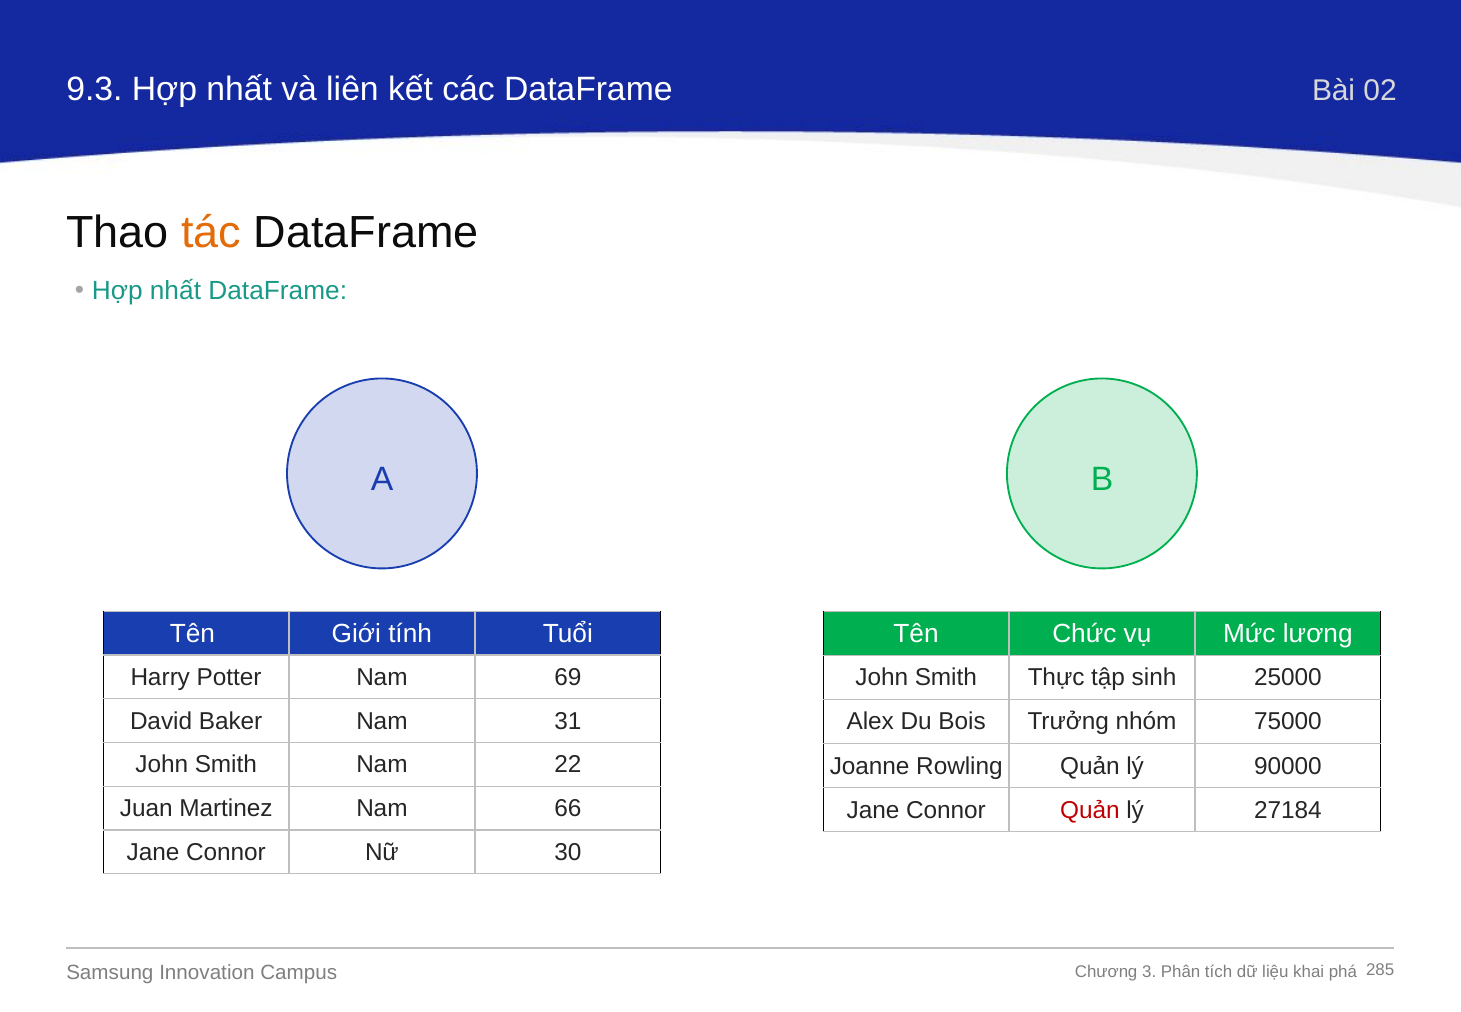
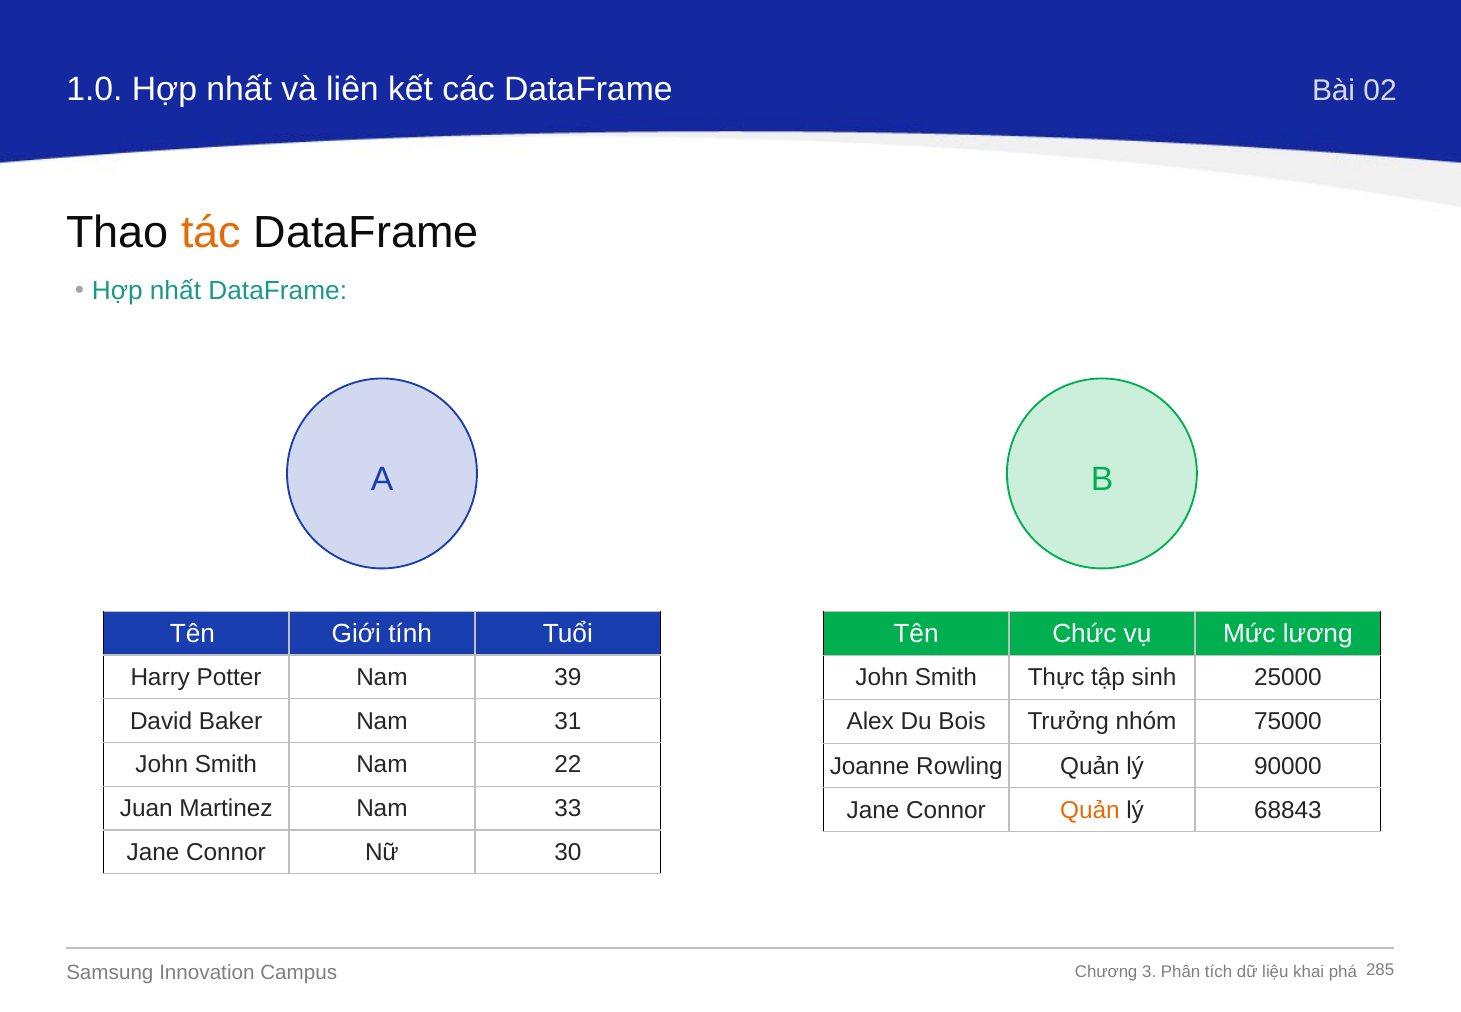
9.3: 9.3 -> 1.0 (94, 89)
69: 69 -> 39 (568, 677)
66: 66 -> 33 (568, 808)
Quản colour: red -> orange (1090, 810)
27184: 27184 -> 68843 (1288, 810)
